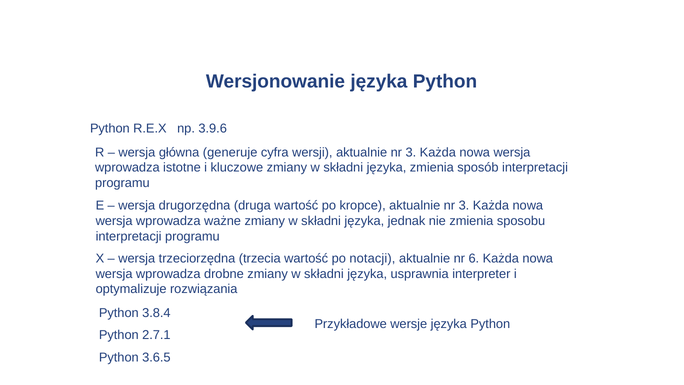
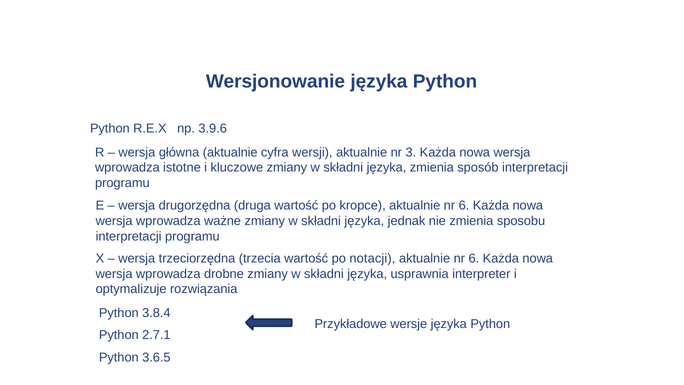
główna generuje: generuje -> aktualnie (230, 152)
kropce aktualnie nr 3: 3 -> 6 (464, 205)
